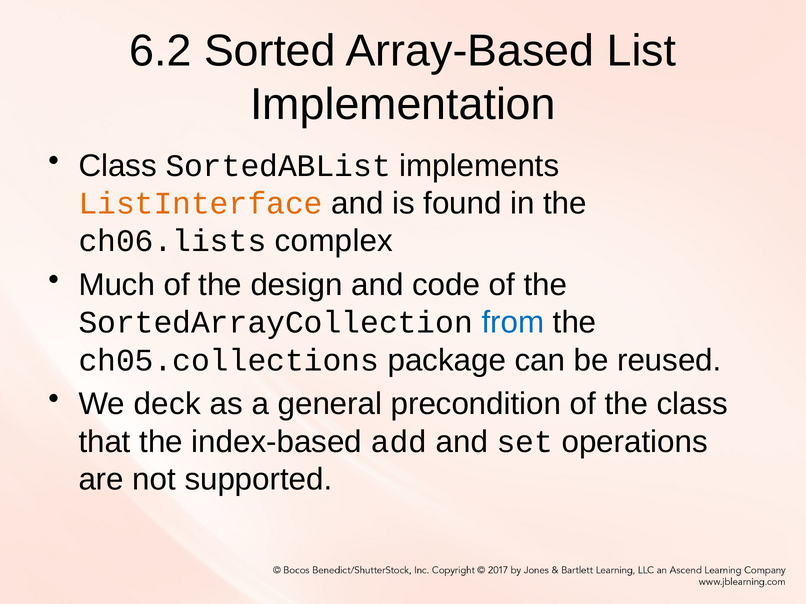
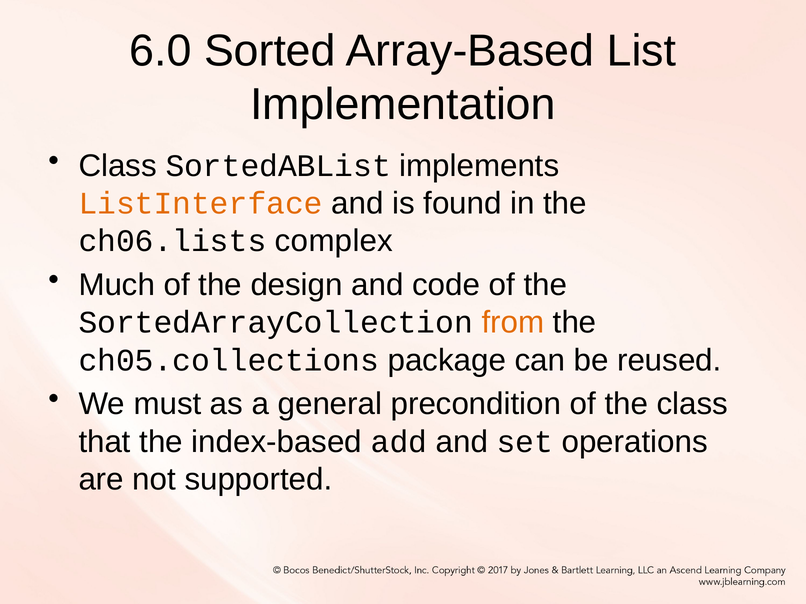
6.2: 6.2 -> 6.0 (161, 51)
from colour: blue -> orange (513, 323)
deck: deck -> must (168, 404)
